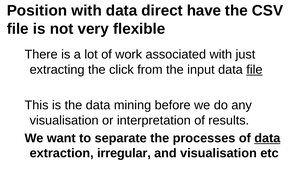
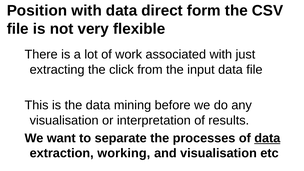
have: have -> form (204, 11)
file underline: present -> none (254, 70)
irregular: irregular -> working (124, 153)
